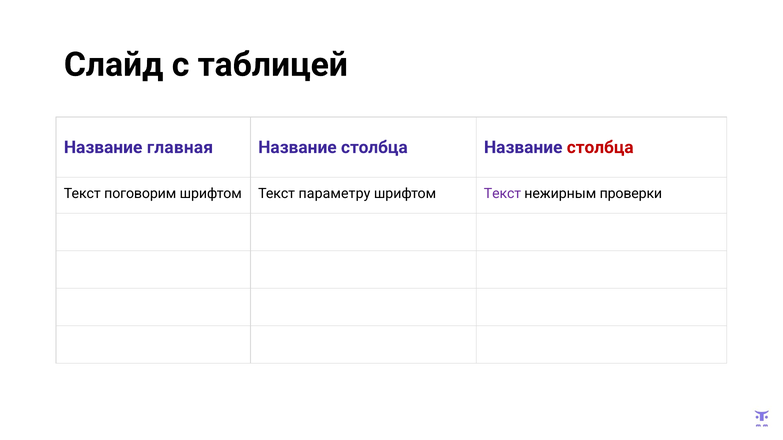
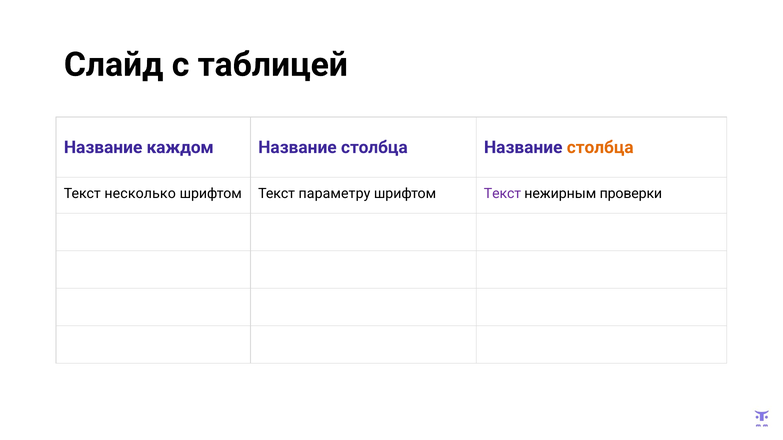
главная: главная -> каждом (180, 148)
столбца colour: red -> orange (600, 148)
поговорим: поговорим -> несколько (140, 194)
